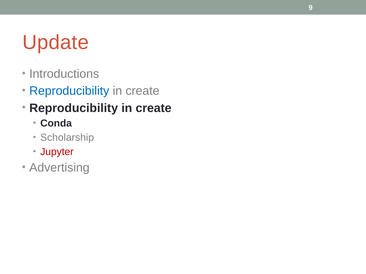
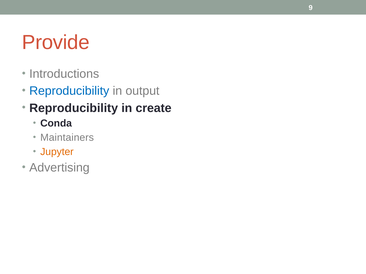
Update: Update -> Provide (56, 43)
create: create -> output (142, 91)
Scholarship: Scholarship -> Maintainers (67, 138)
Jupyter colour: red -> orange (57, 152)
